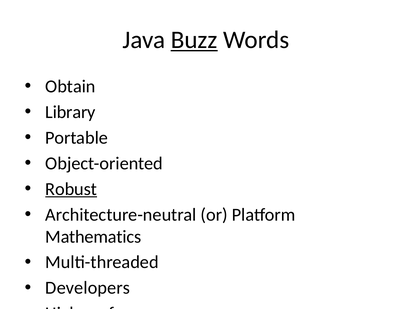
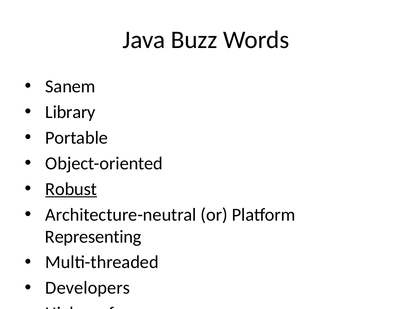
Buzz underline: present -> none (194, 40)
Obtain: Obtain -> Sanem (70, 86)
Mathematics: Mathematics -> Representing (93, 237)
